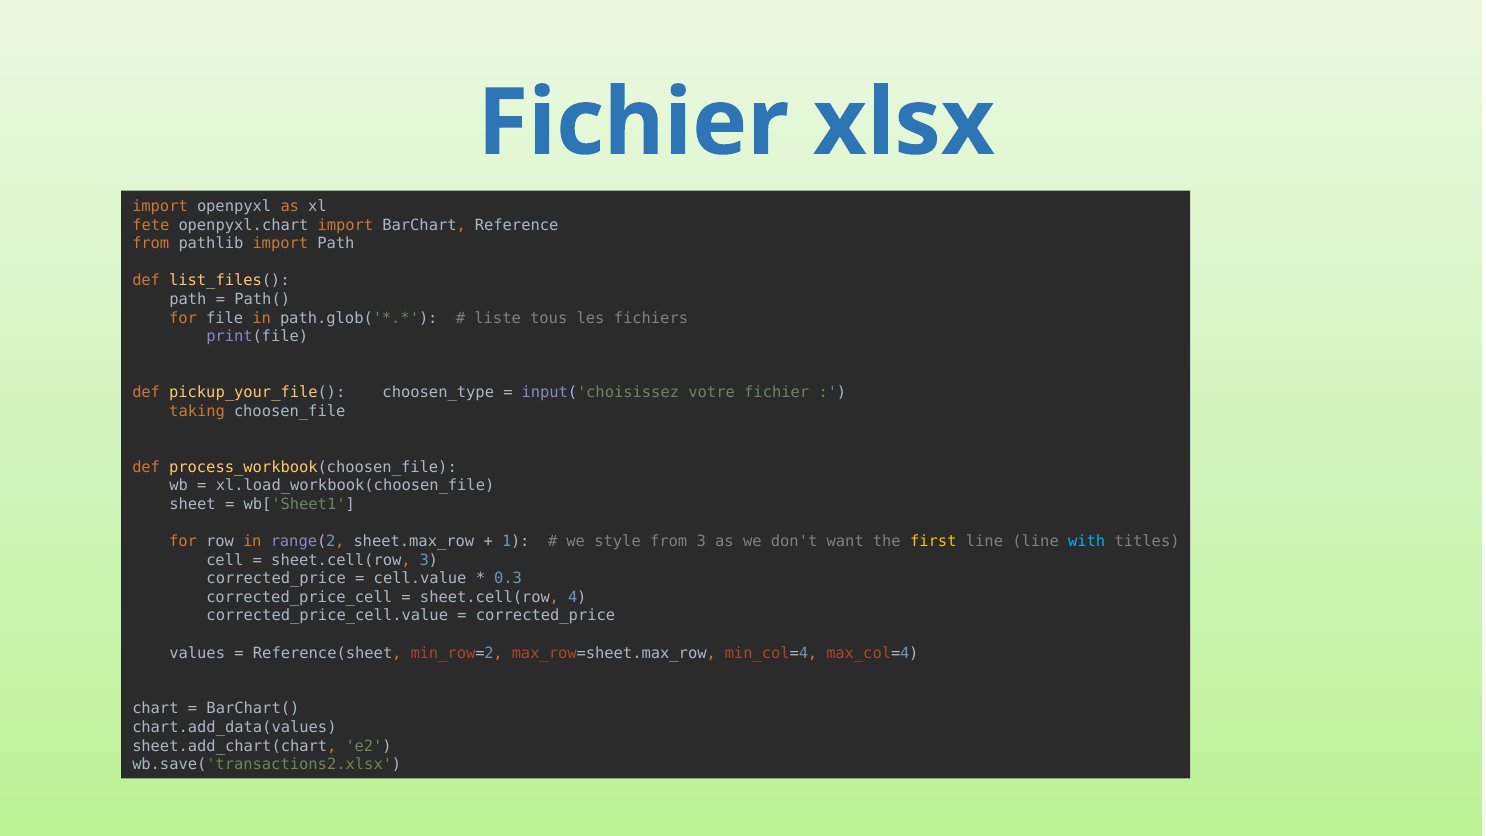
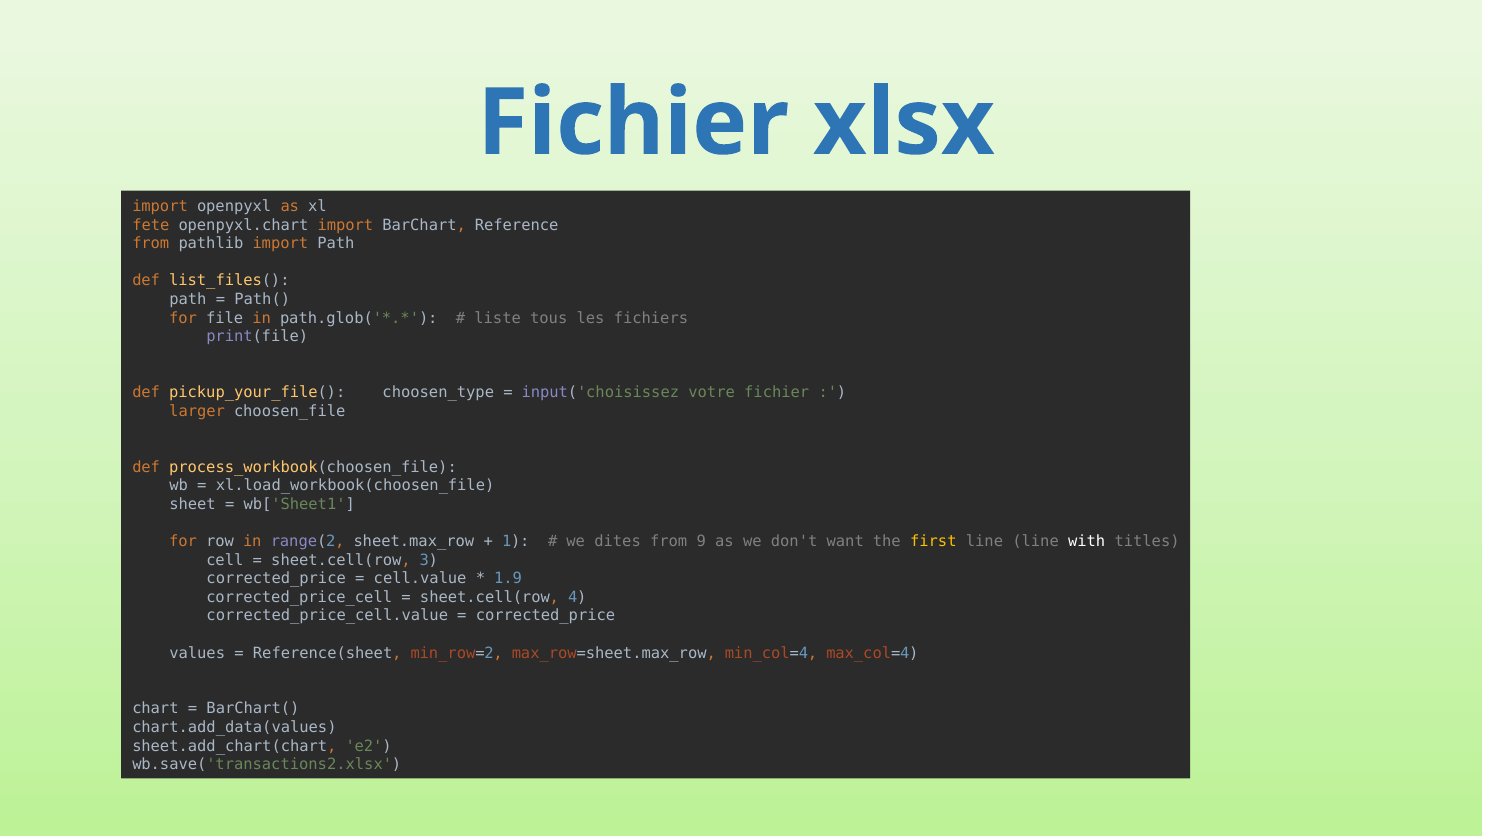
taking: taking -> larger (197, 411)
style: style -> dites (618, 541)
from 3: 3 -> 9 (701, 541)
with colour: light blue -> white (1087, 541)
0.3: 0.3 -> 1.9 (508, 578)
